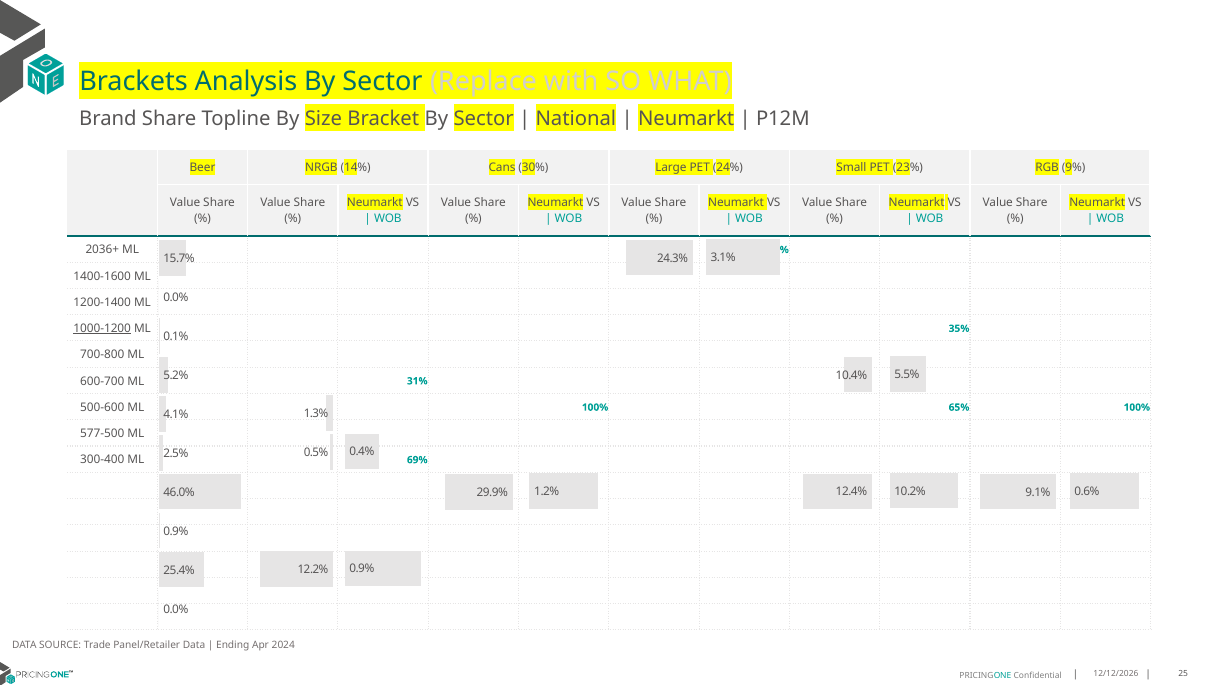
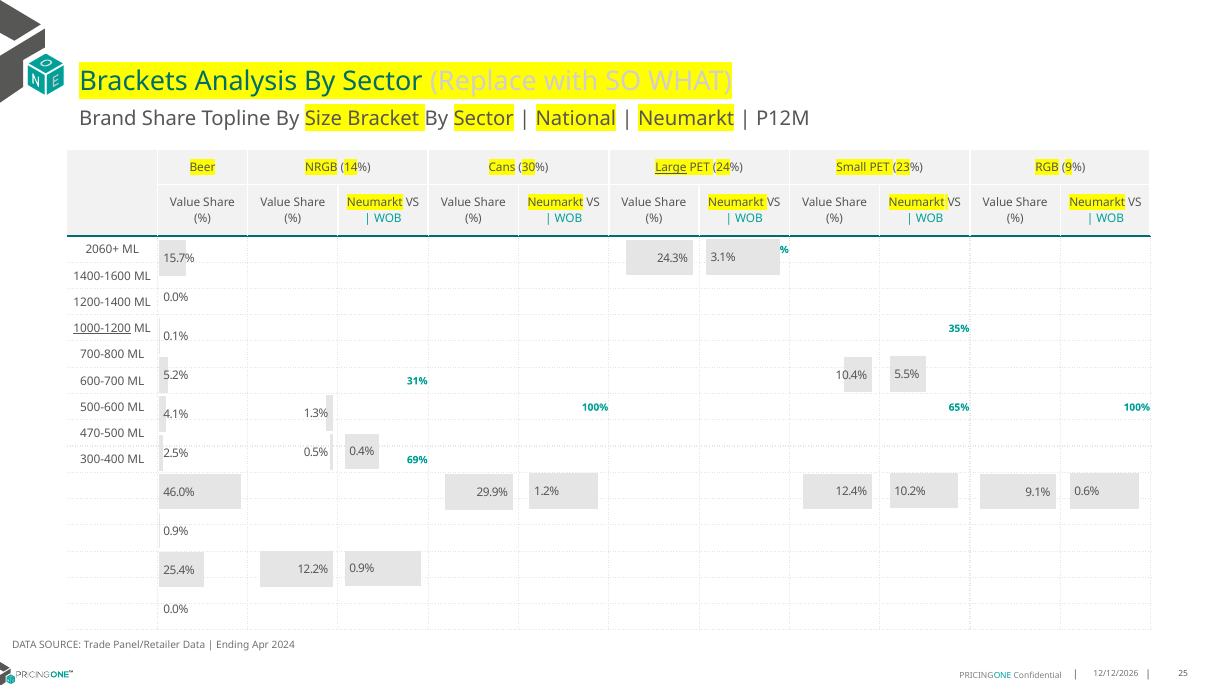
Large underline: none -> present (671, 168)
2036+: 2036+ -> 2060+ (102, 250)
577-500: 577-500 -> 470-500 (102, 434)
